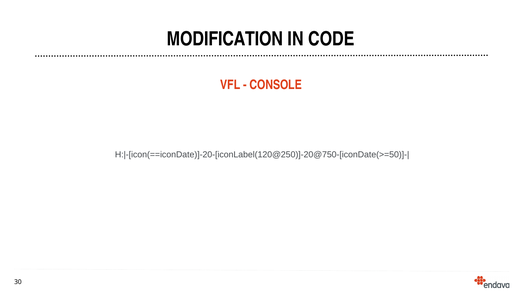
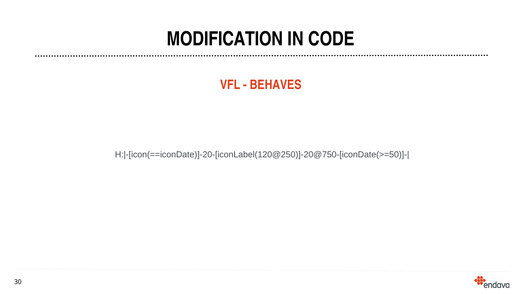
CONSOLE: CONSOLE -> BEHAVES (276, 85)
